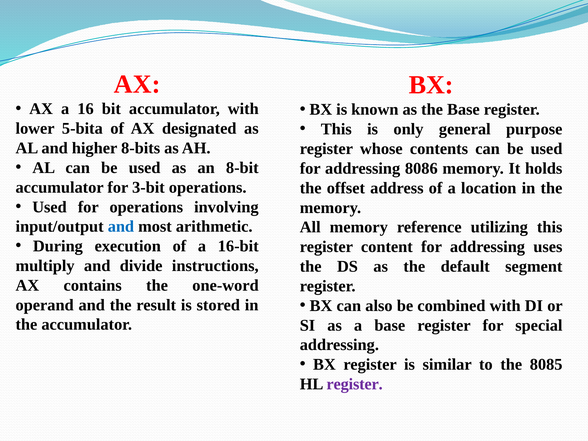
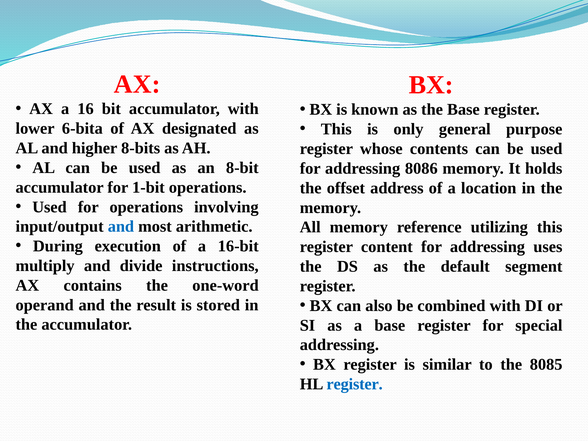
5-bita: 5-bita -> 6-bita (82, 129)
3-bit: 3-bit -> 1-bit (148, 187)
register colour: purple -> blue (355, 384)
